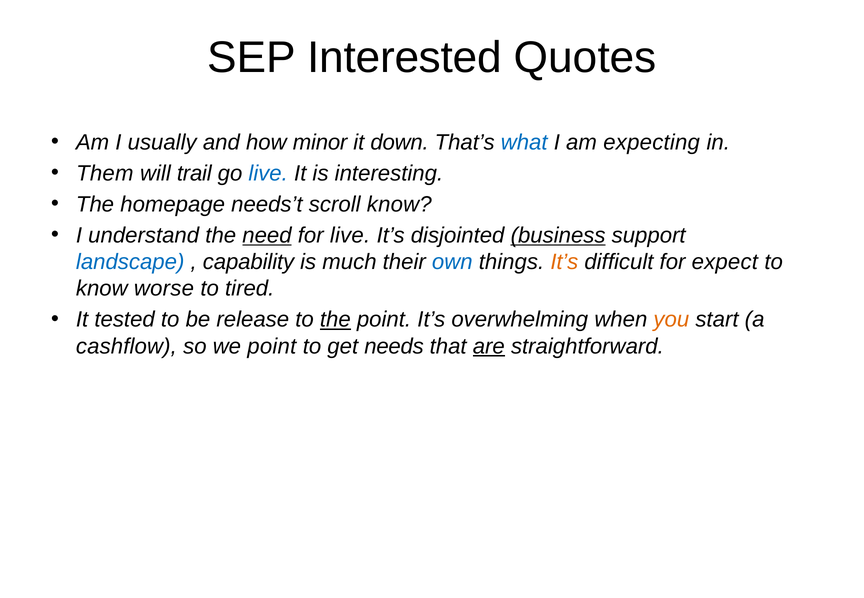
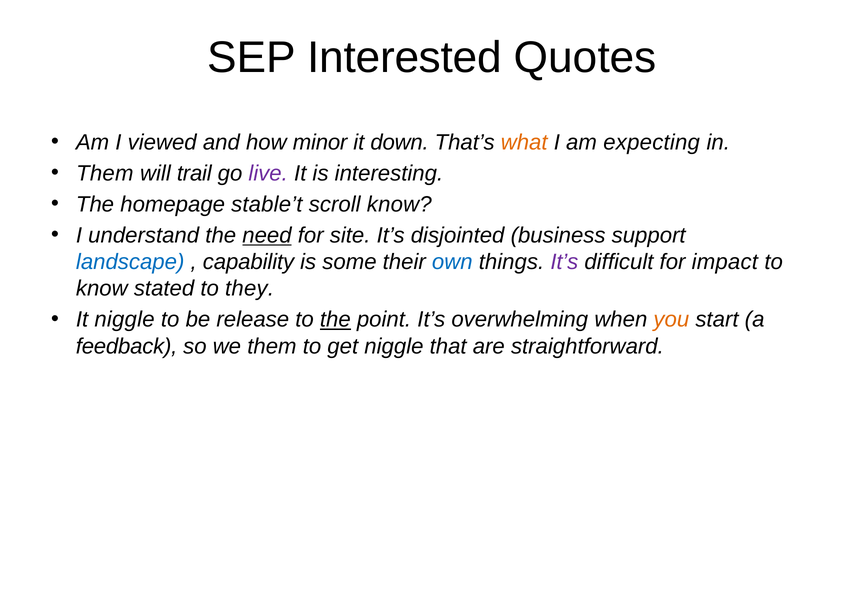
usually: usually -> viewed (162, 142)
what colour: blue -> orange (524, 142)
live colour: blue -> purple (268, 173)
needs’t: needs’t -> stable’t (267, 204)
for live: live -> site (350, 235)
business underline: present -> none (558, 235)
much: much -> some (349, 262)
It’s colour: orange -> purple (564, 262)
expect: expect -> impact (725, 262)
worse: worse -> stated (164, 289)
tired: tired -> they (250, 289)
It tested: tested -> niggle (125, 320)
cashflow: cashflow -> feedback (127, 346)
we point: point -> them (272, 346)
get needs: needs -> niggle (394, 346)
are underline: present -> none (489, 346)
